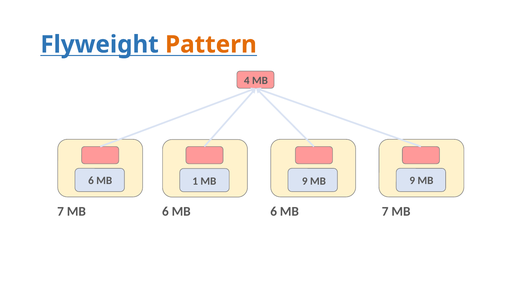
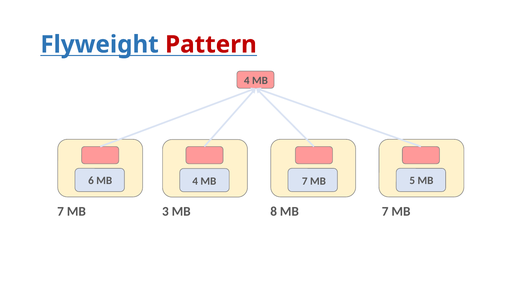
Pattern colour: orange -> red (211, 44)
6 MB 1: 1 -> 4 (195, 181)
9: 9 -> 7 (305, 181)
9: 9 -> 5 (412, 180)
7 MB 6: 6 -> 3 (165, 211)
6: 6 -> 8 (274, 211)
